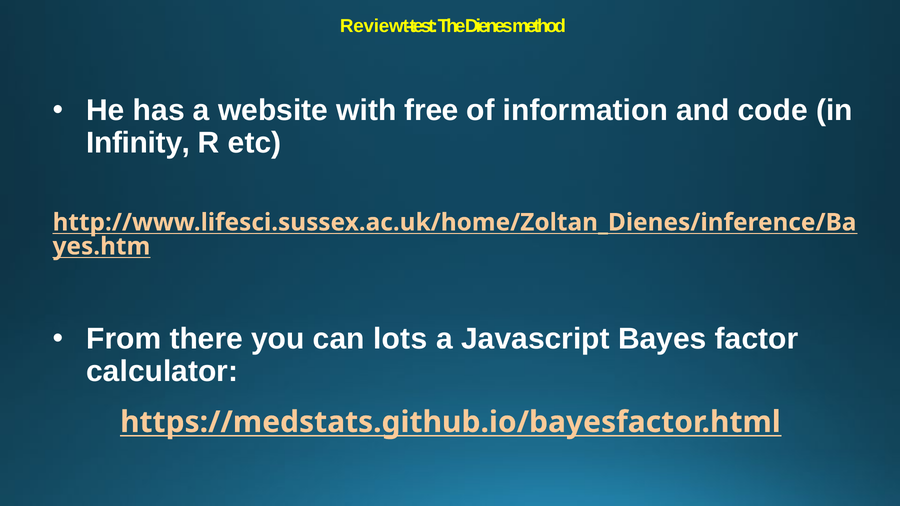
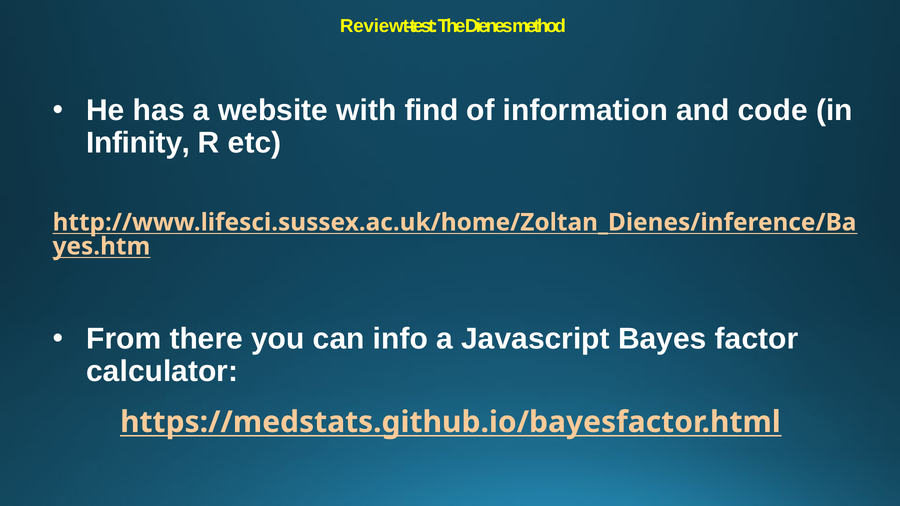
free: free -> find (432, 110)
lots: lots -> info (400, 339)
